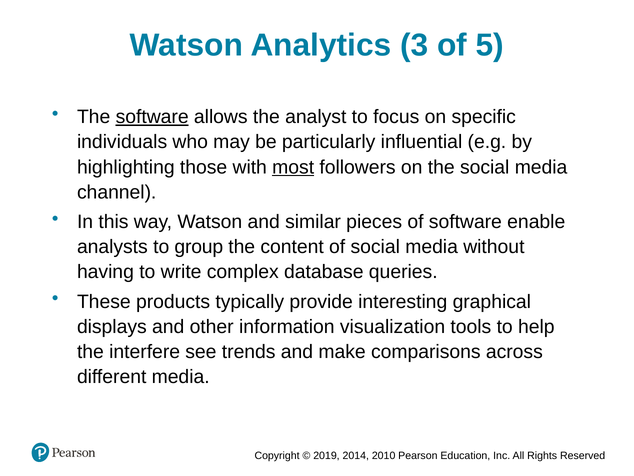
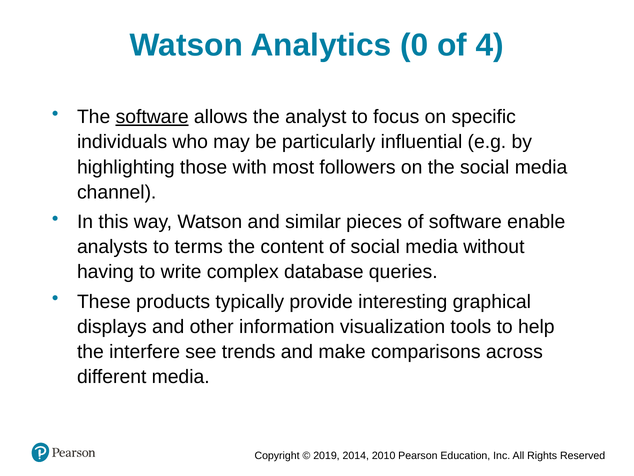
3: 3 -> 0 (414, 45)
5: 5 -> 4 (490, 45)
most underline: present -> none (293, 167)
group: group -> terms (199, 247)
